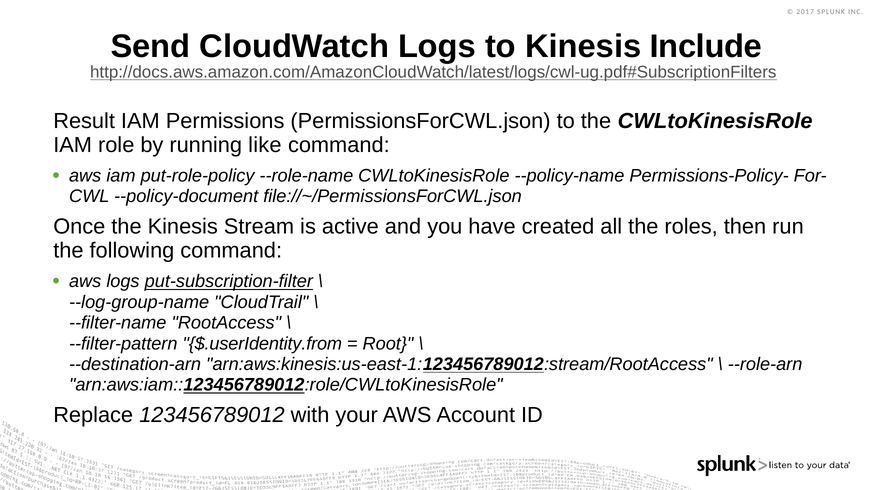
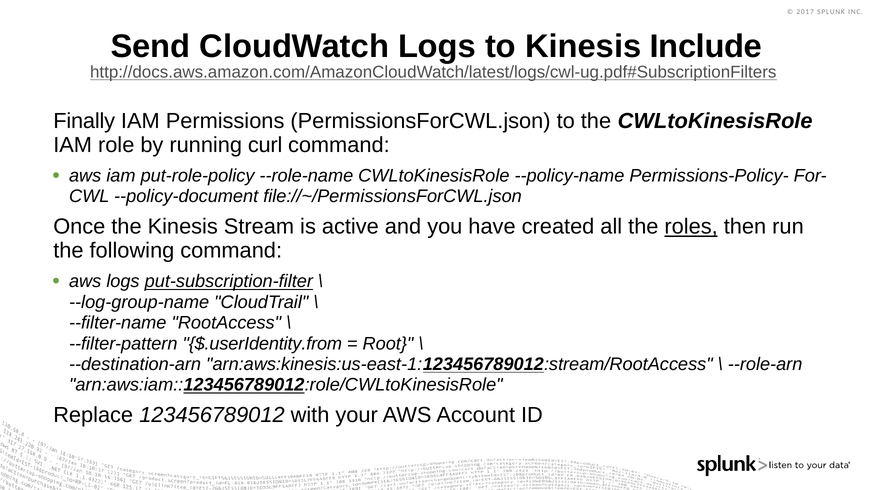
Result: Result -> Finally (84, 121)
like: like -> curl (265, 145)
roles underline: none -> present (691, 227)
